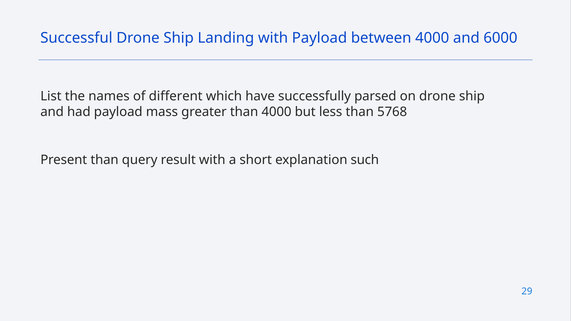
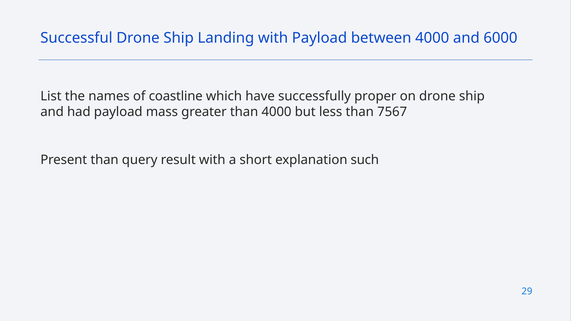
different: different -> coastline (176, 96)
parsed: parsed -> proper (375, 96)
5768: 5768 -> 7567 (392, 112)
